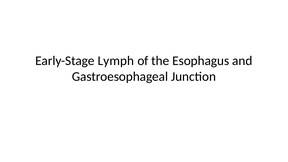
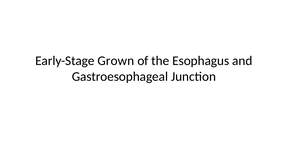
Lymph: Lymph -> Grown (116, 61)
